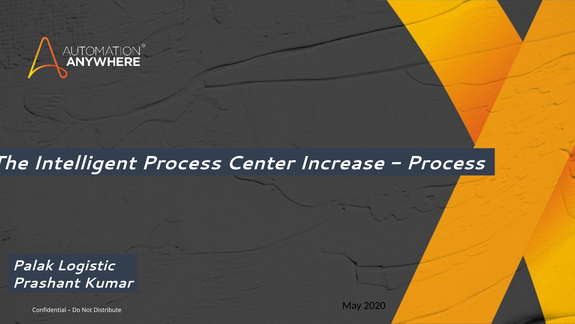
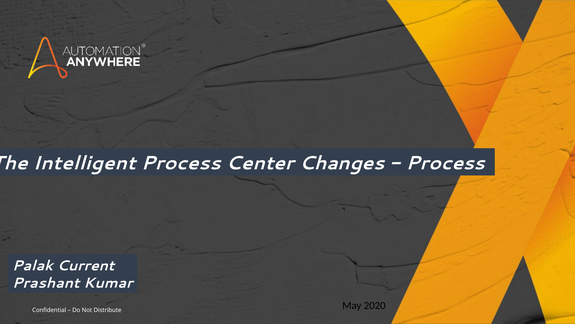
Increase: Increase -> Changes (342, 163)
Logistic: Logistic -> Current (86, 265)
